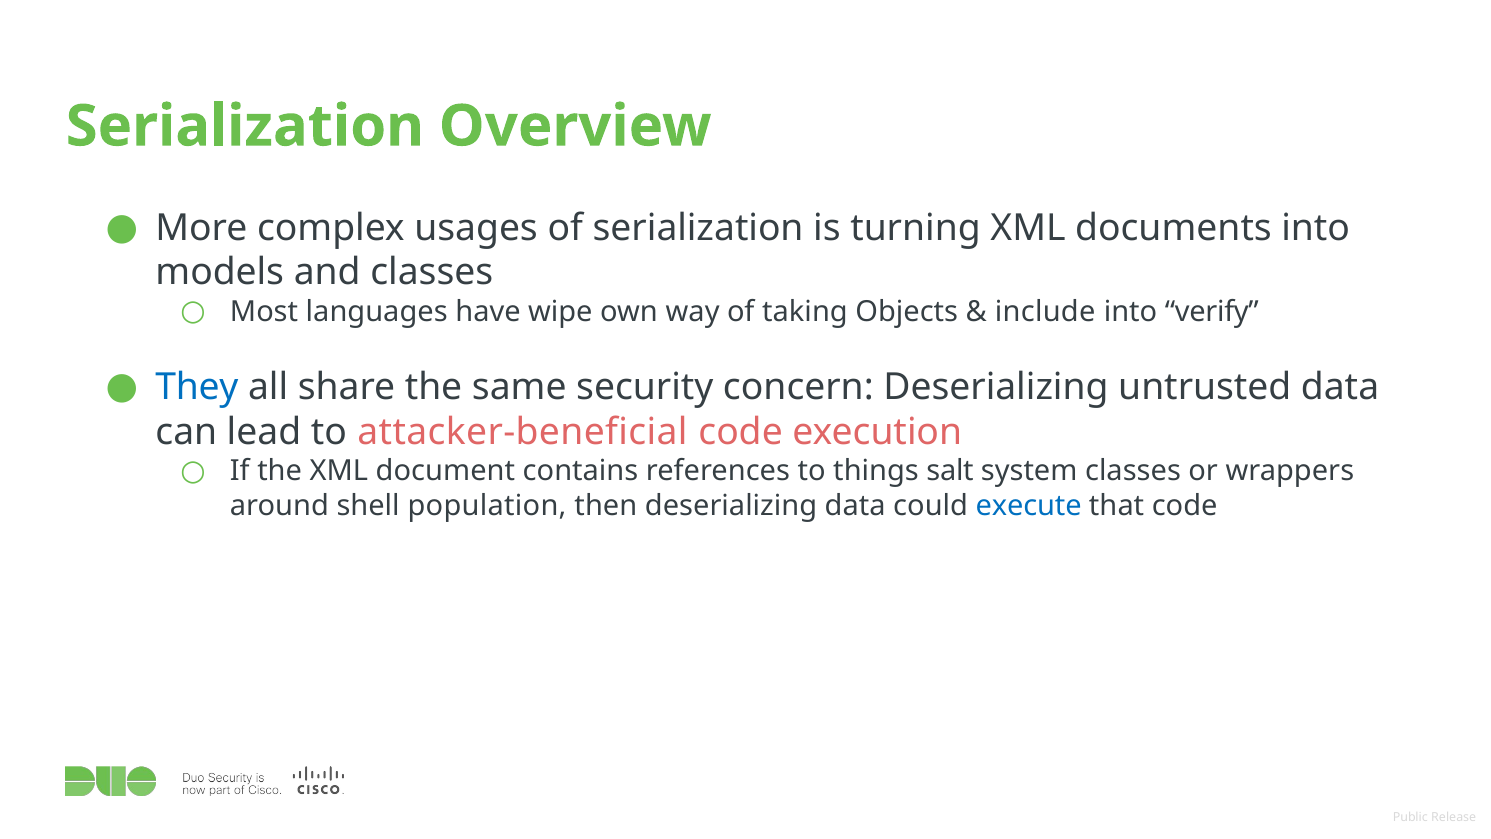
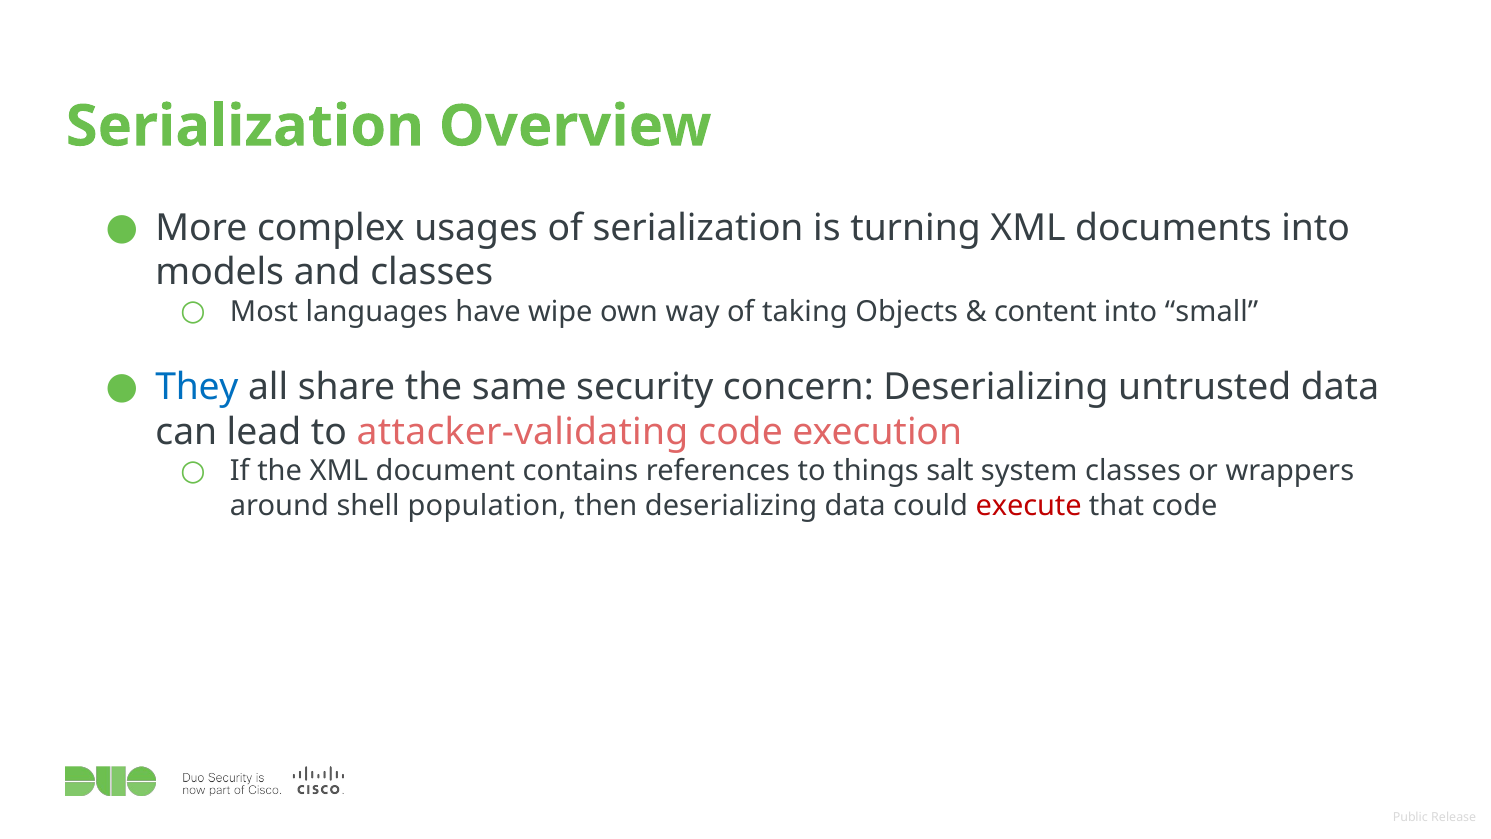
include: include -> content (1045, 312)
verify: verify -> small (1212, 312)
attacker-beneficial: attacker-beneficial -> attacker-validating (523, 432)
execute colour: blue -> red (1029, 506)
